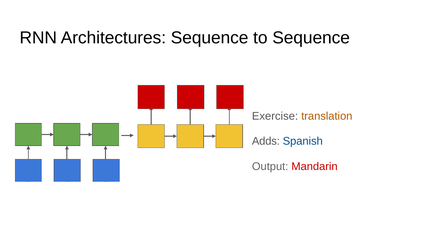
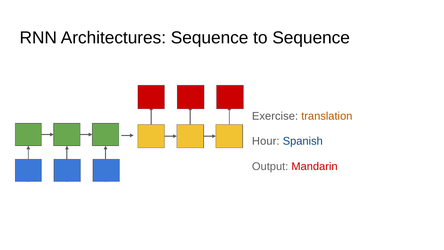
Adds: Adds -> Hour (266, 141)
